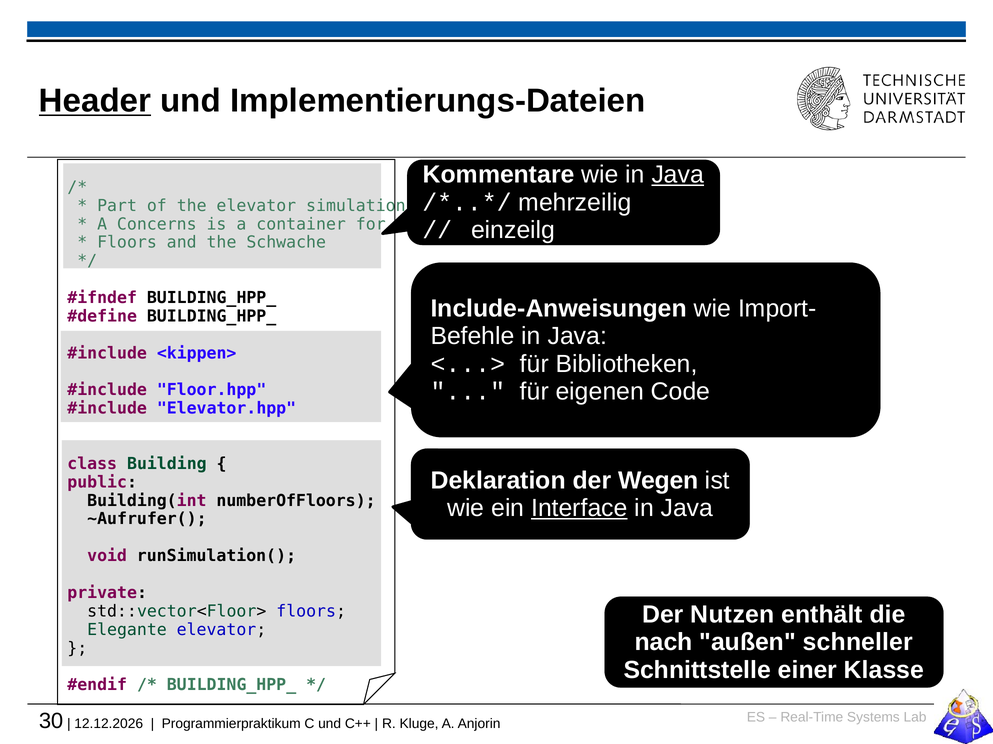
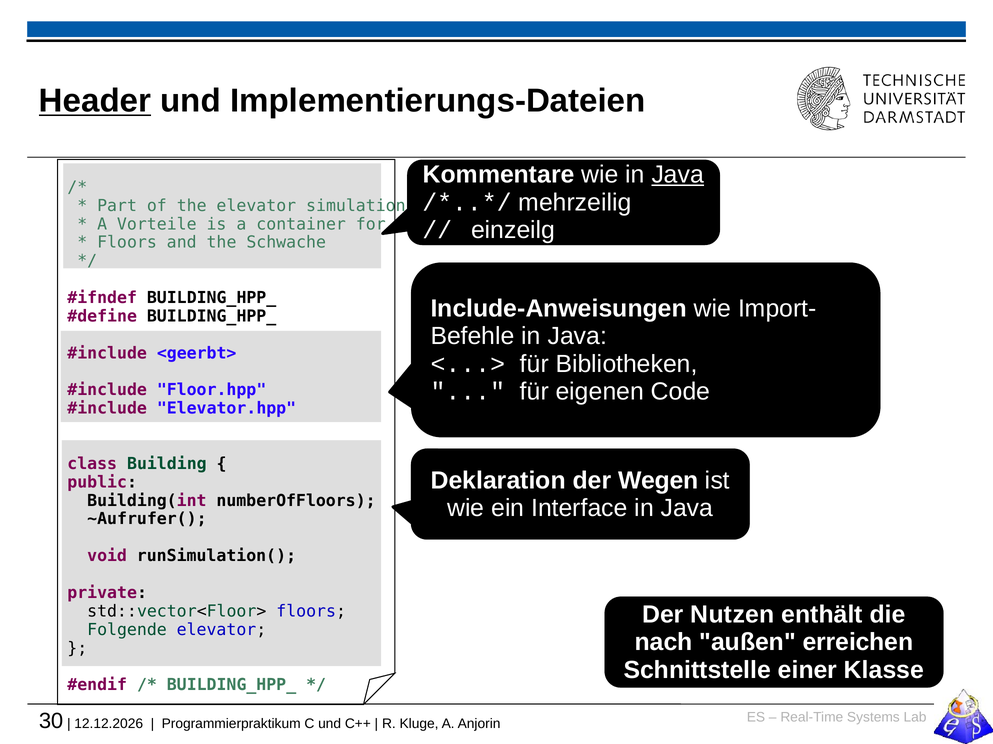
Concerns: Concerns -> Vorteile (157, 224)
<kippen>: <kippen> -> <geerbt> (197, 353)
Interface underline: present -> none (579, 509)
Elegante: Elegante -> Folgende (127, 630)
schneller: schneller -> erreichen (858, 643)
